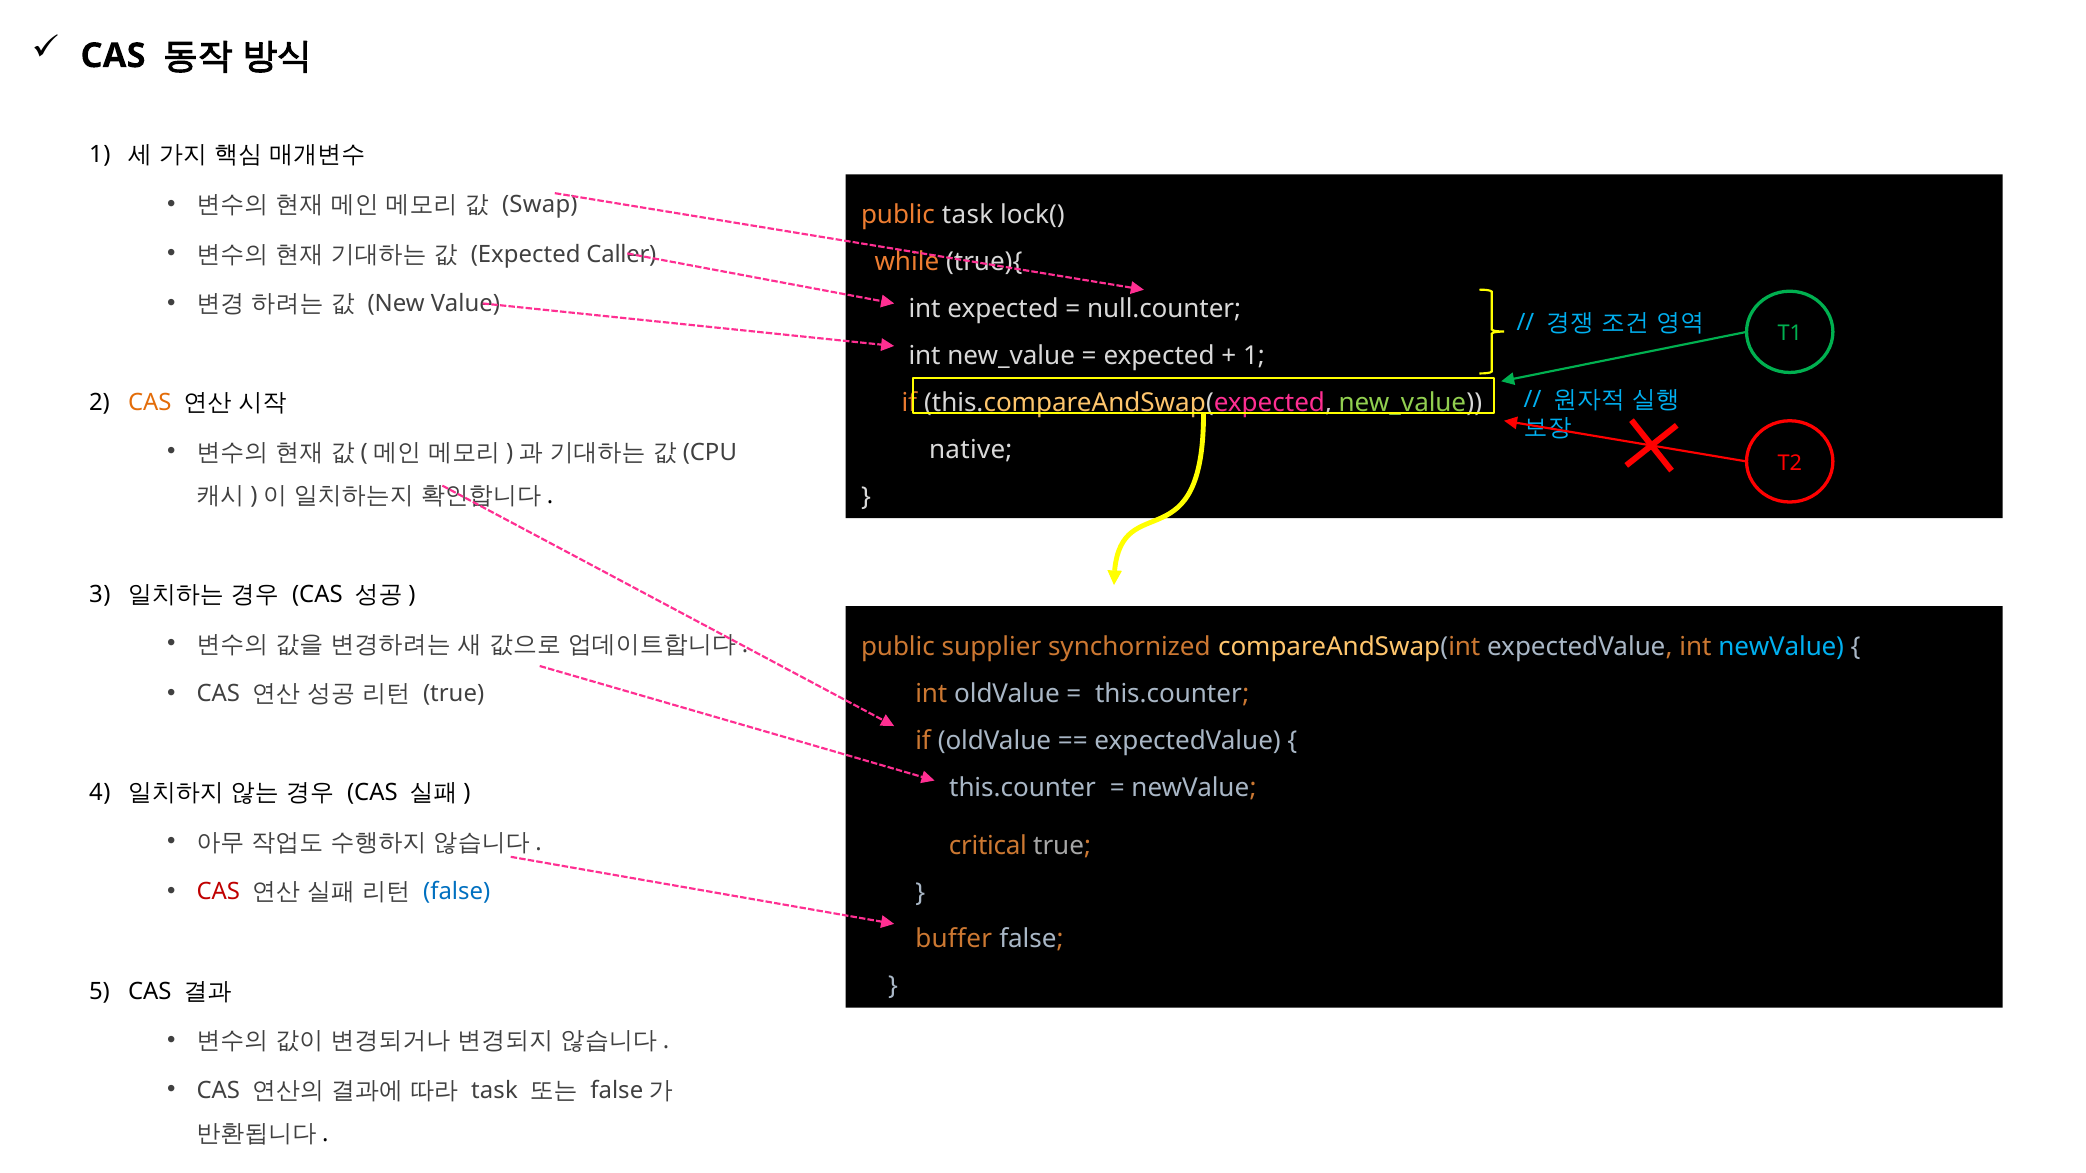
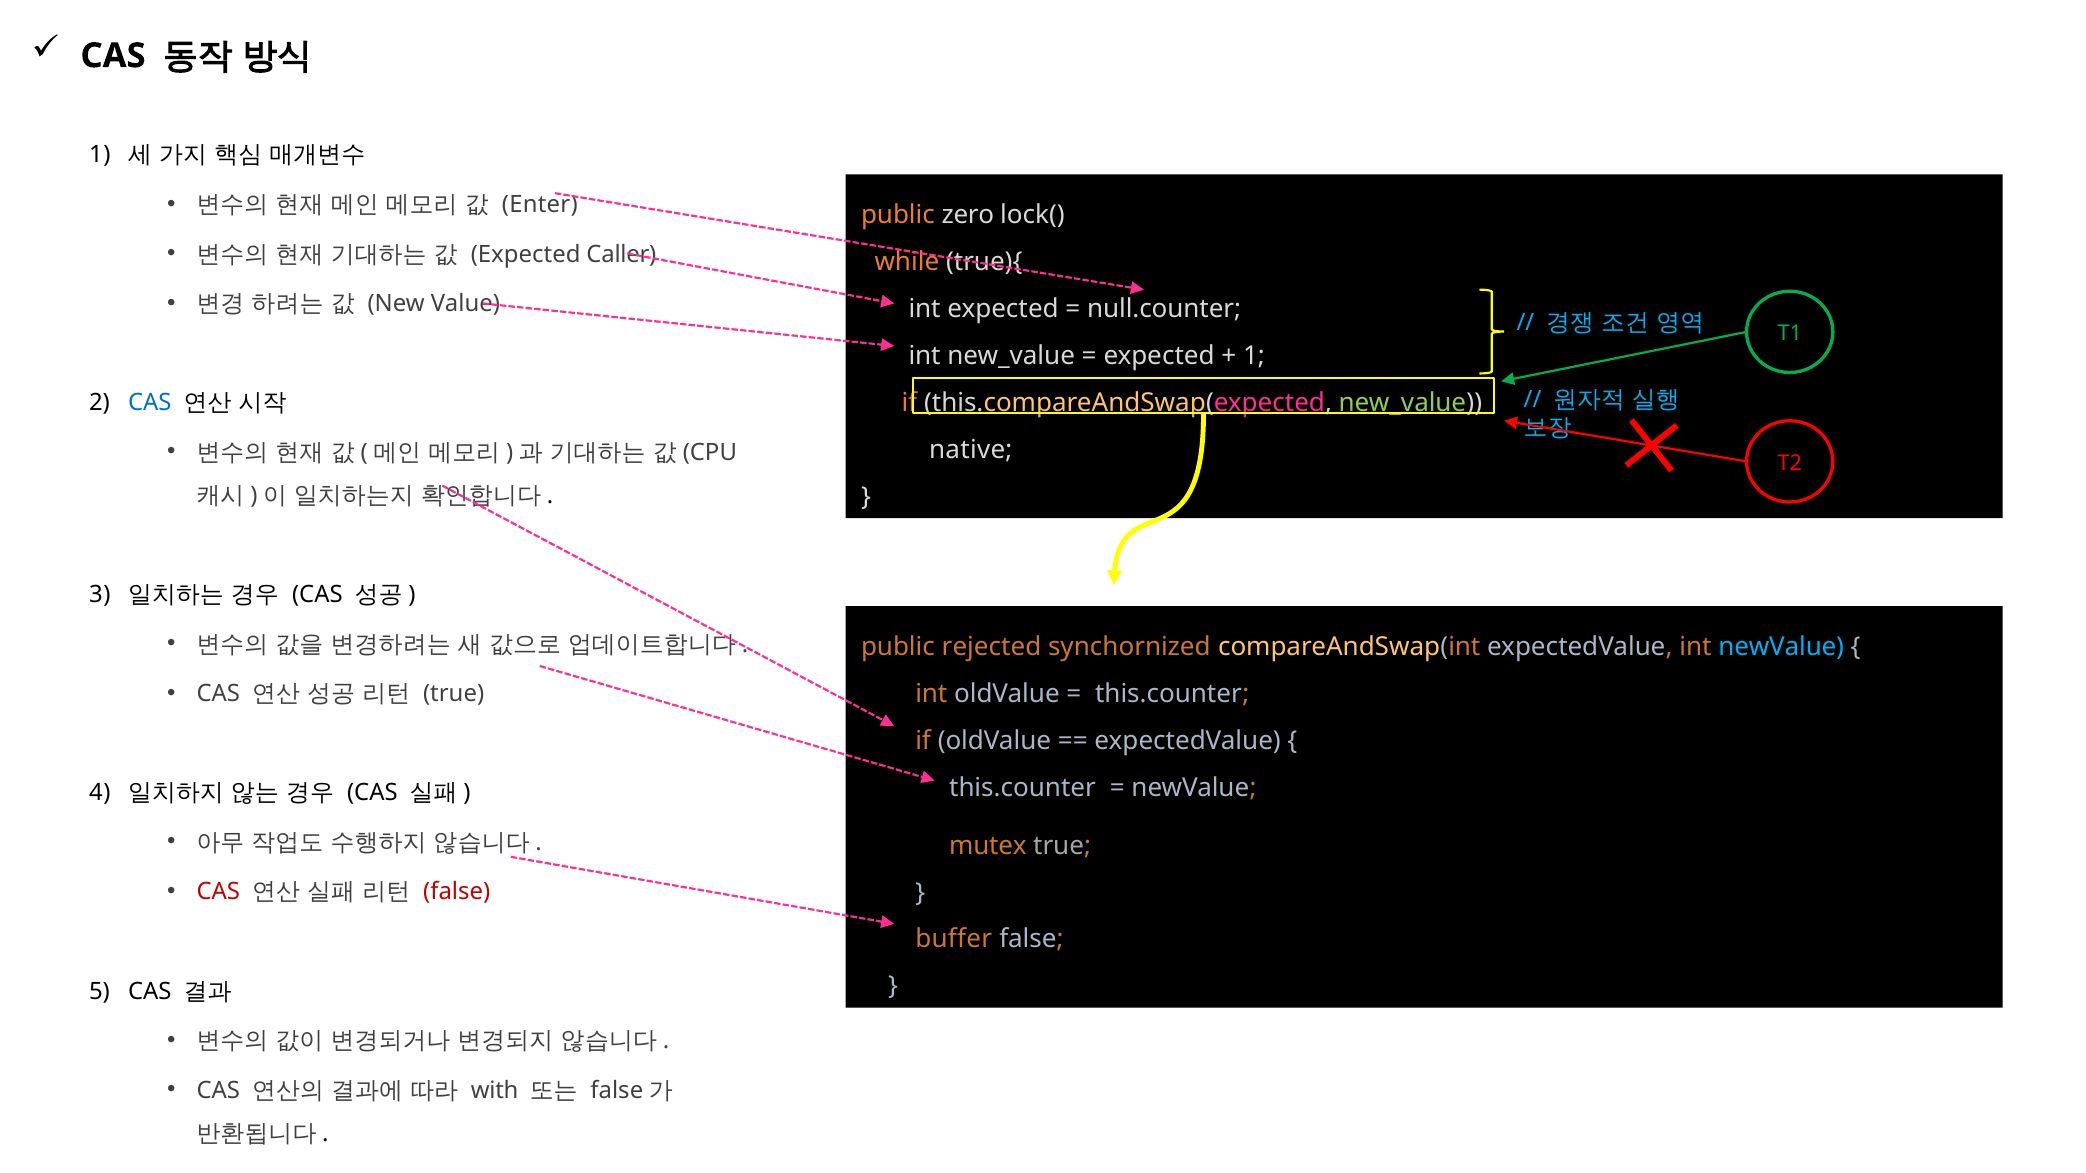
Swap: Swap -> Enter (540, 205)
public task: task -> zero (968, 215)
CAS colour: orange -> blue (150, 403)
supplier: supplier -> rejected (992, 647)
critical: critical -> mutex (988, 846)
false colour: blue -> red (457, 892)
task: task -> with (495, 1091)
